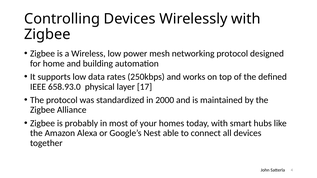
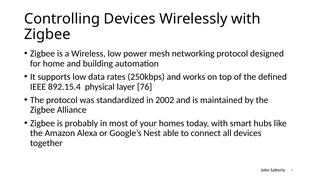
658.93.0: 658.93.0 -> 892.15.4 (64, 87)
17: 17 -> 76 (145, 87)
2000: 2000 -> 2002 (165, 100)
